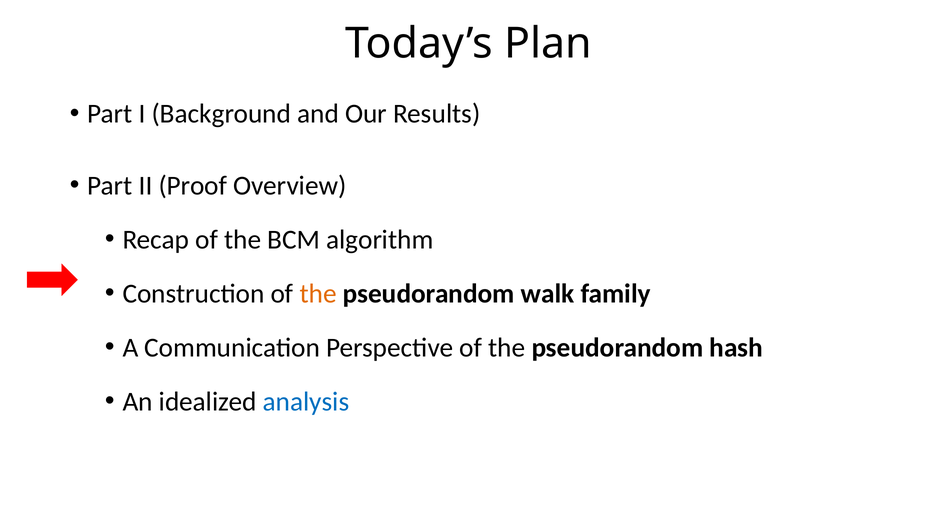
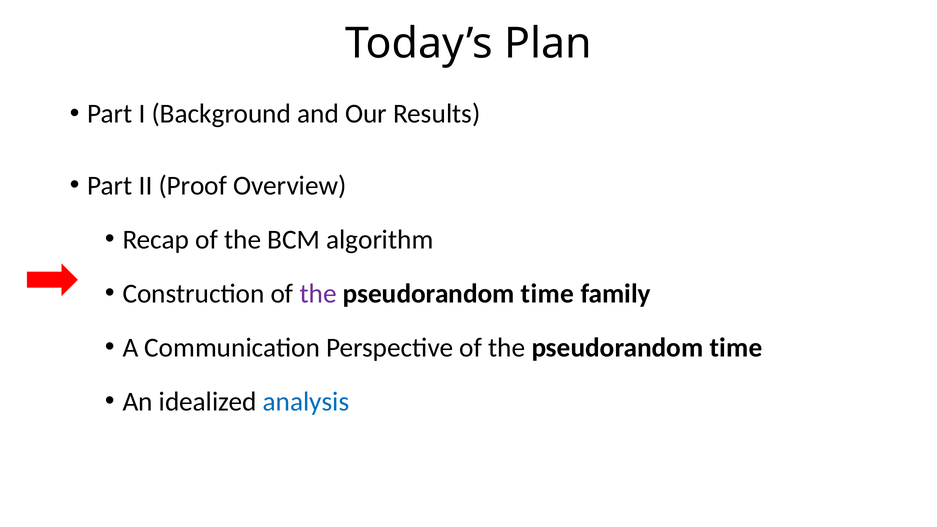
the colour: orange -> purple (318, 294)
walk: walk -> time (547, 294)
hash: hash -> time (736, 348)
